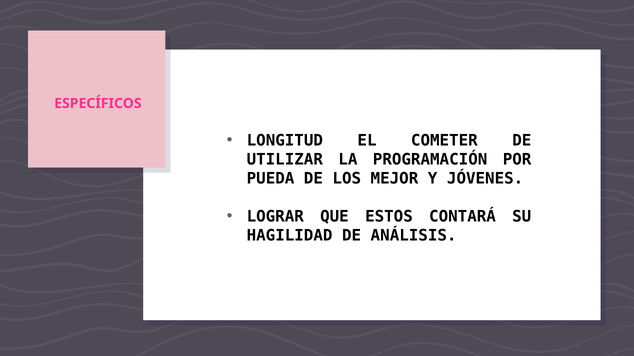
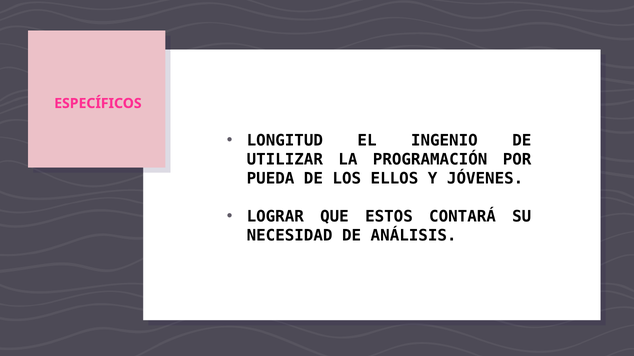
COMETER: COMETER -> INGENIO (444, 141)
MEJOR: MEJOR -> ELLOS (394, 179)
HAGILIDAD: HAGILIDAD -> NECESIDAD (290, 236)
